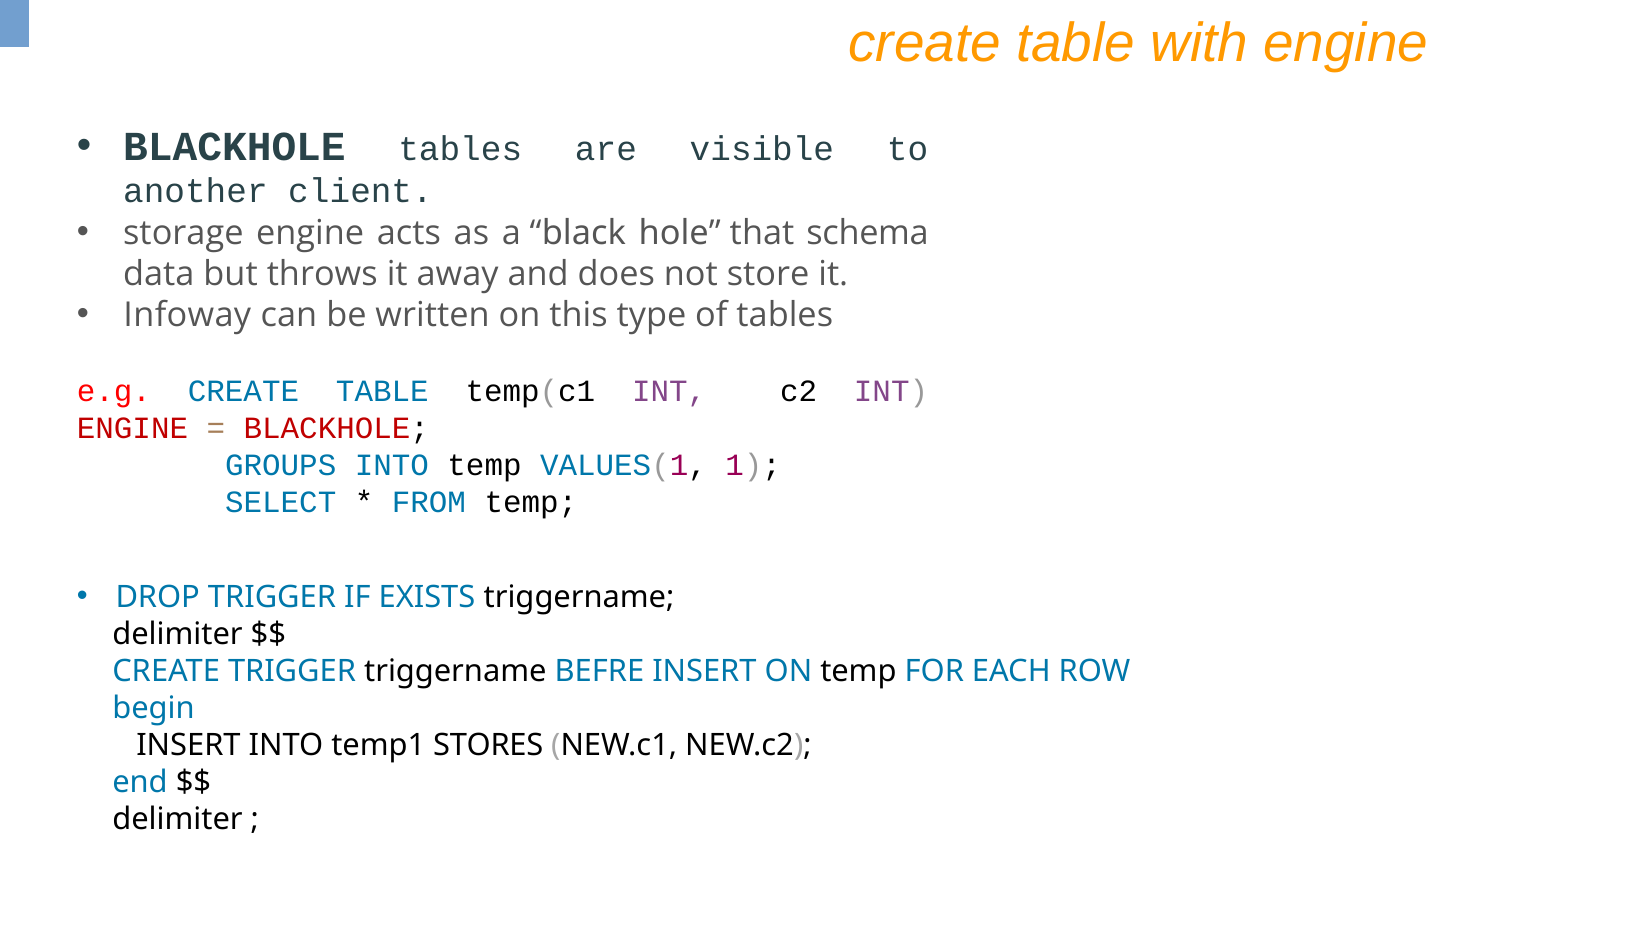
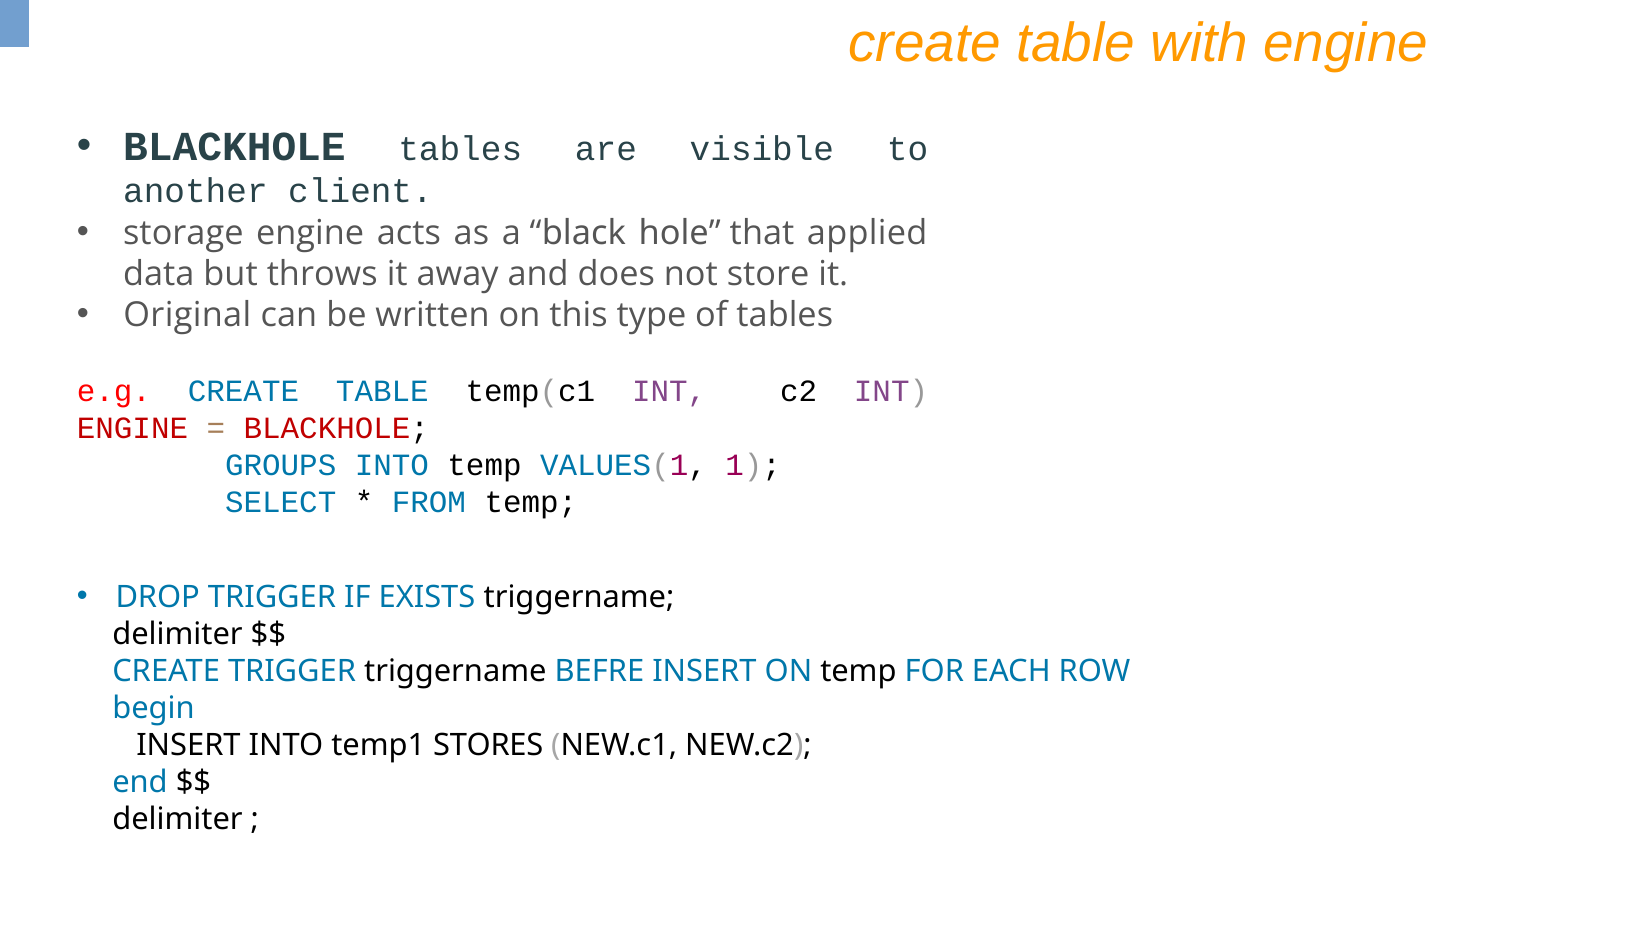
schema: schema -> applied (867, 233)
Infoway: Infoway -> Original (187, 315)
